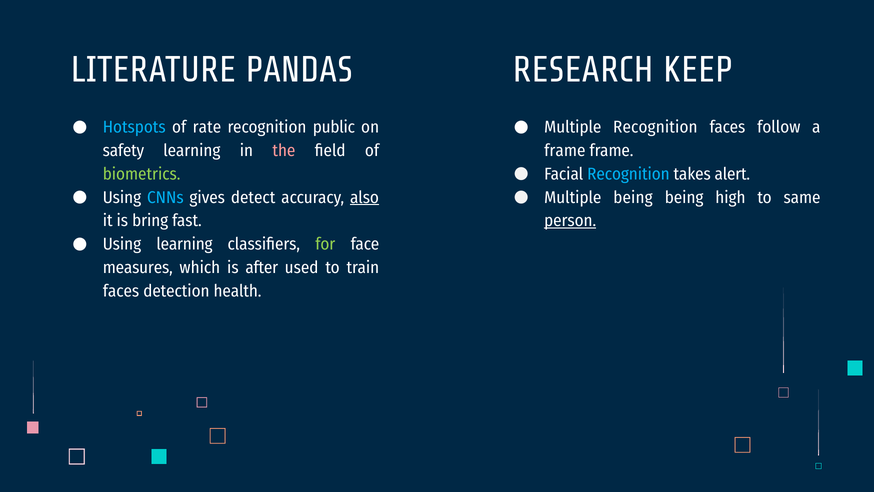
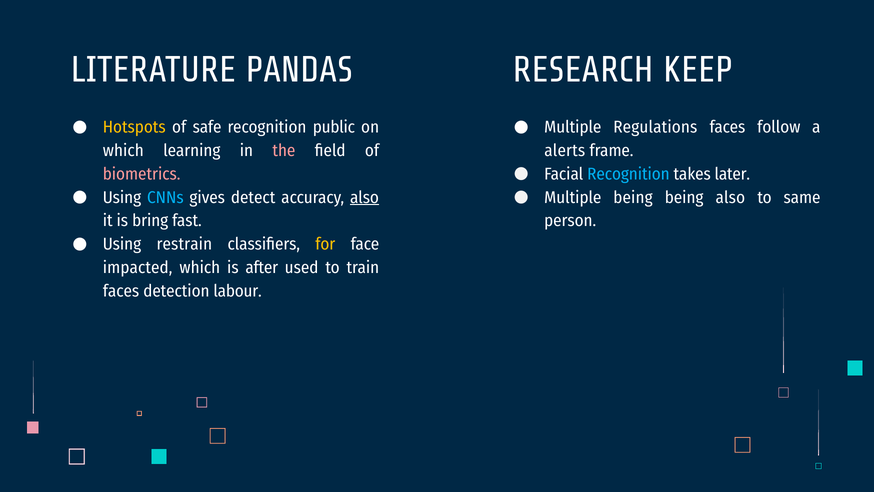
Hotspots colour: light blue -> yellow (134, 127)
rate: rate -> safe (207, 127)
Multiple Recognition: Recognition -> Regulations (655, 127)
safety: safety -> which (123, 150)
frame: frame -> alerts (565, 150)
alert: alert -> later (732, 174)
biometrics colour: light green -> pink (142, 174)
being high: high -> also (730, 197)
person underline: present -> none (570, 221)
Using learning: learning -> restrain (184, 244)
for colour: light green -> yellow (325, 244)
measures: measures -> impacted (138, 268)
health: health -> labour (238, 291)
